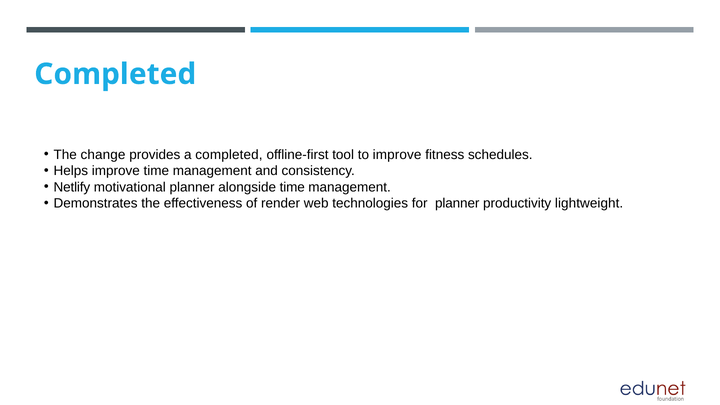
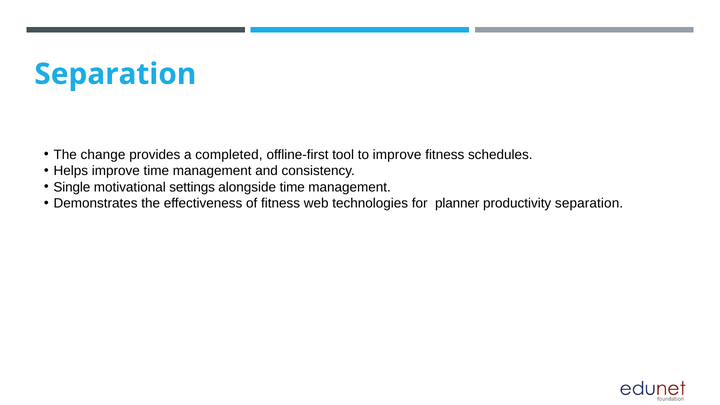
Completed: Completed -> Separation (115, 74)
Netlify: Netlify -> Single (72, 187)
motivational planner: planner -> settings (192, 187)
of render: render -> fitness (281, 203)
productivity lightweight: lightweight -> separation (589, 203)
